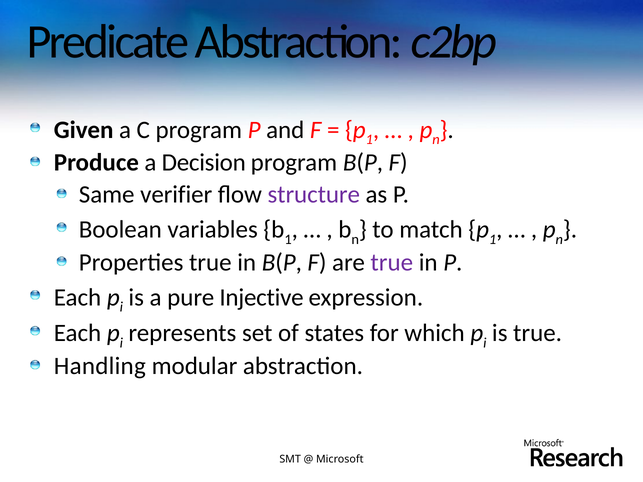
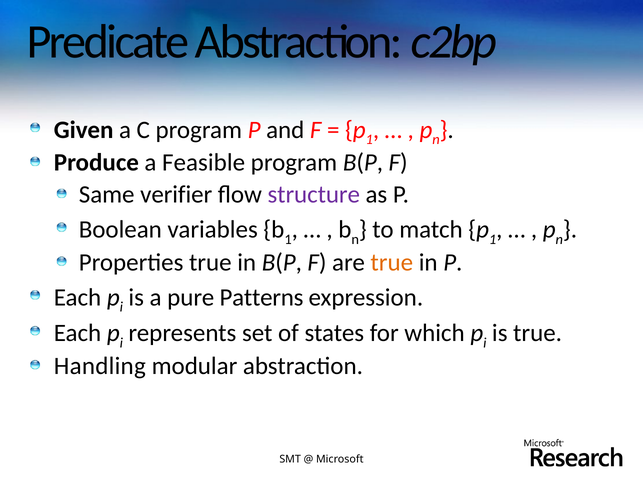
Decision: Decision -> Feasible (204, 163)
true colour: purple -> orange (392, 263)
Injective: Injective -> Patterns (262, 298)
